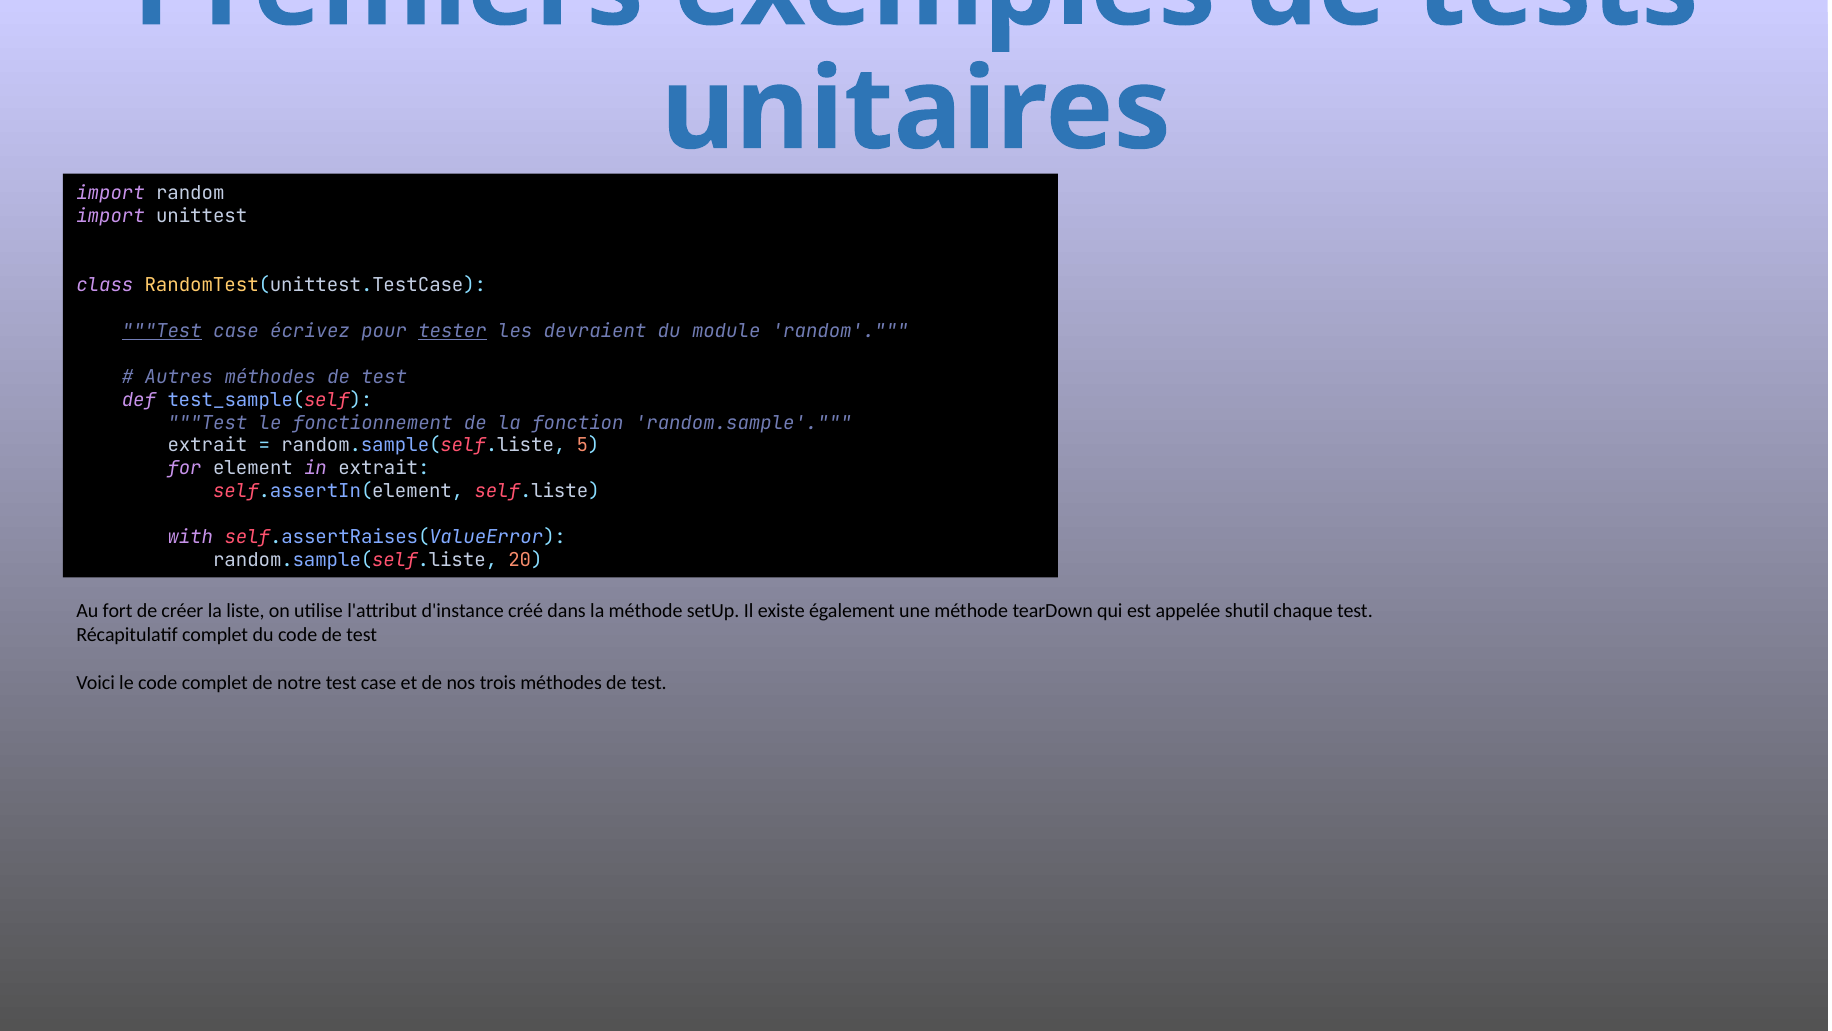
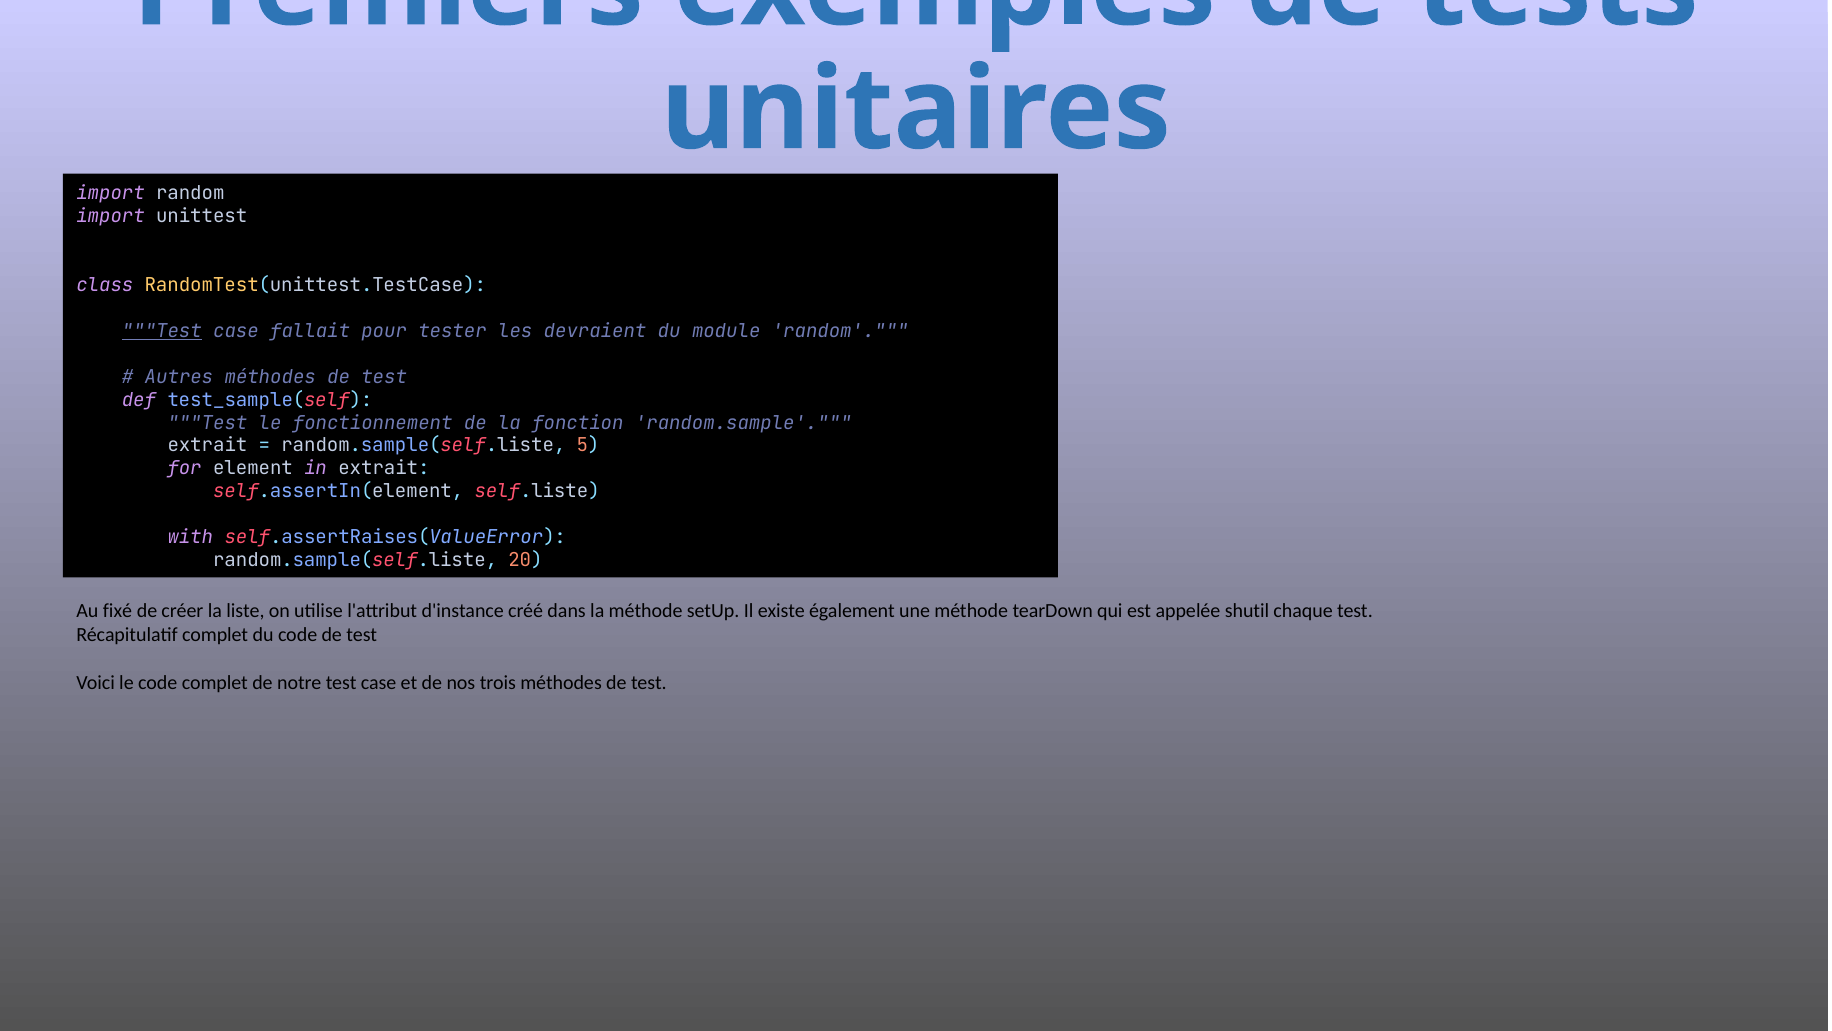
écrivez: écrivez -> fallait (310, 331)
tester underline: present -> none (453, 331)
fort: fort -> fixé (117, 610)
